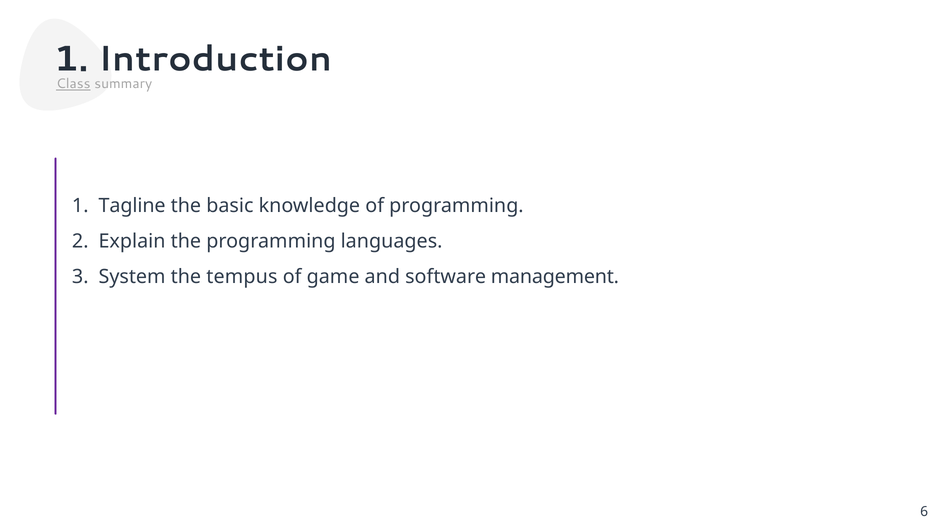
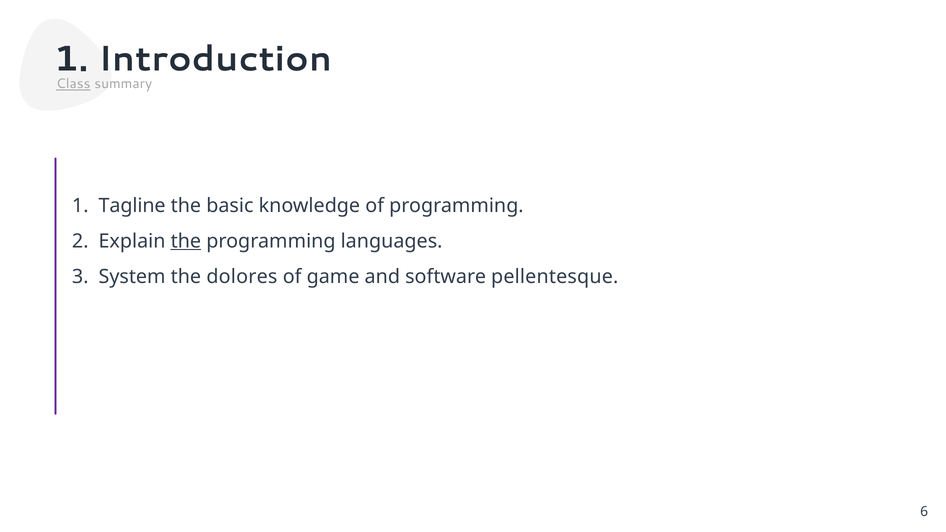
the underline: none -> present (186, 241)
tempus: tempus -> dolores (242, 277)
management: management -> pellentesque (555, 277)
